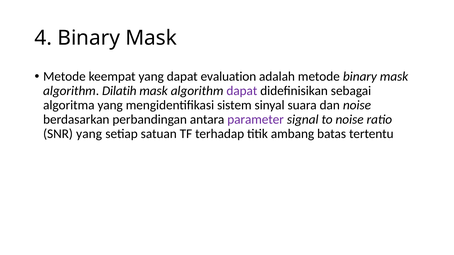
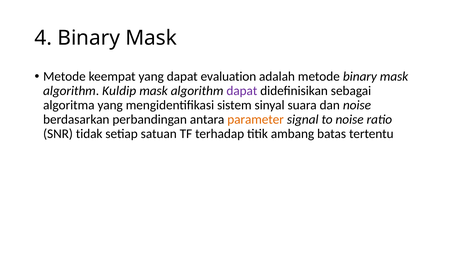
Dilatih: Dilatih -> Kuldip (119, 91)
parameter colour: purple -> orange (256, 120)
SNR yang: yang -> tidak (89, 134)
